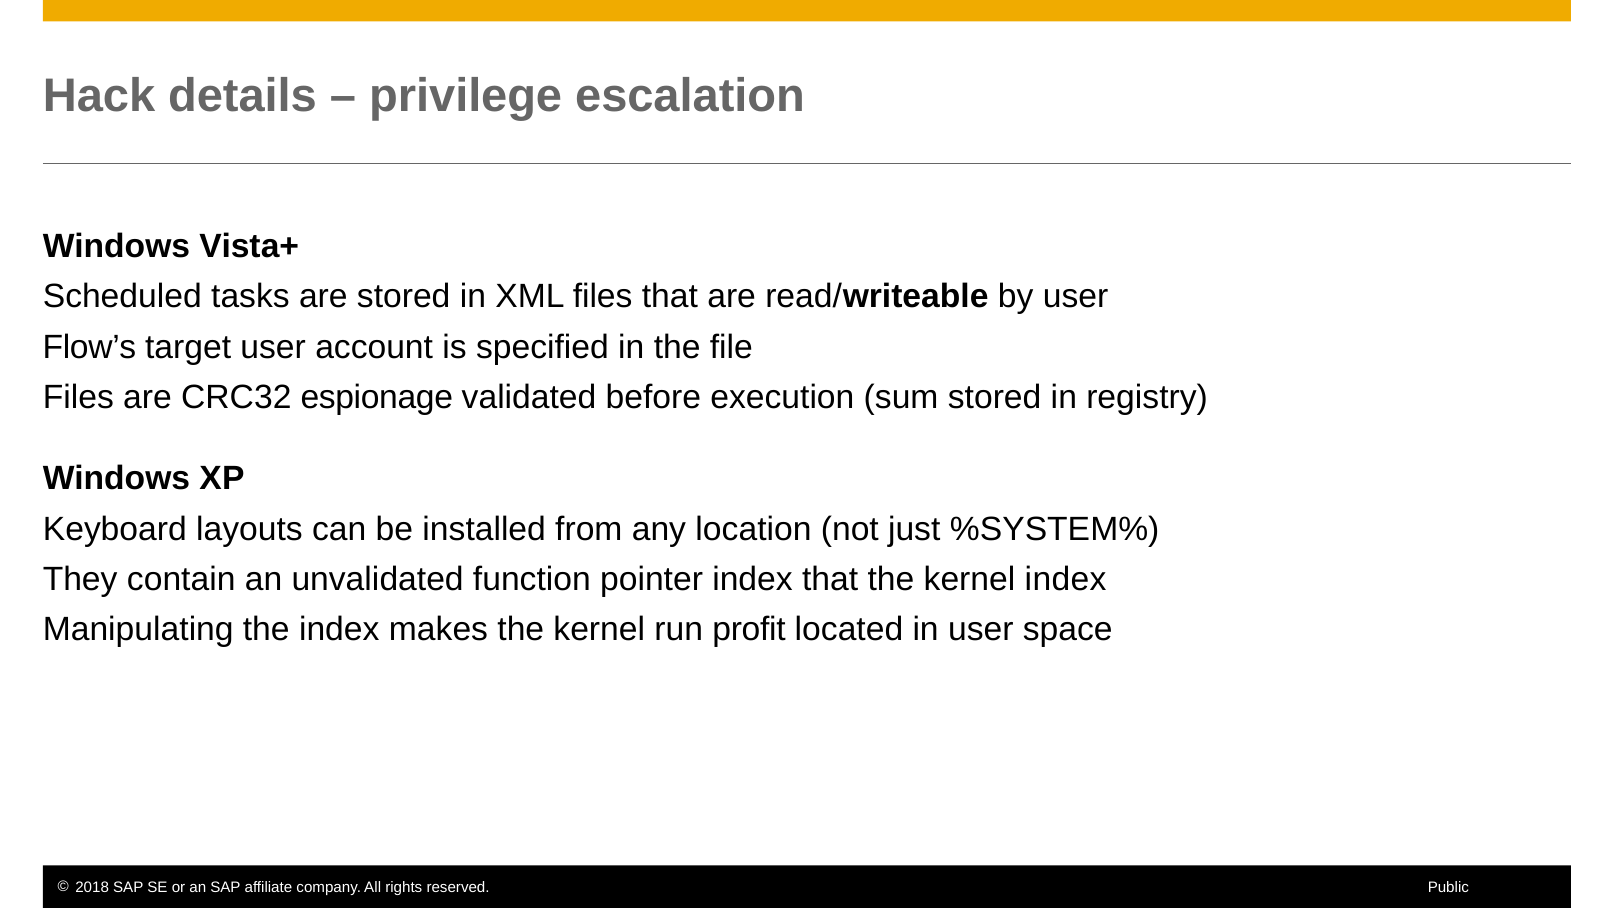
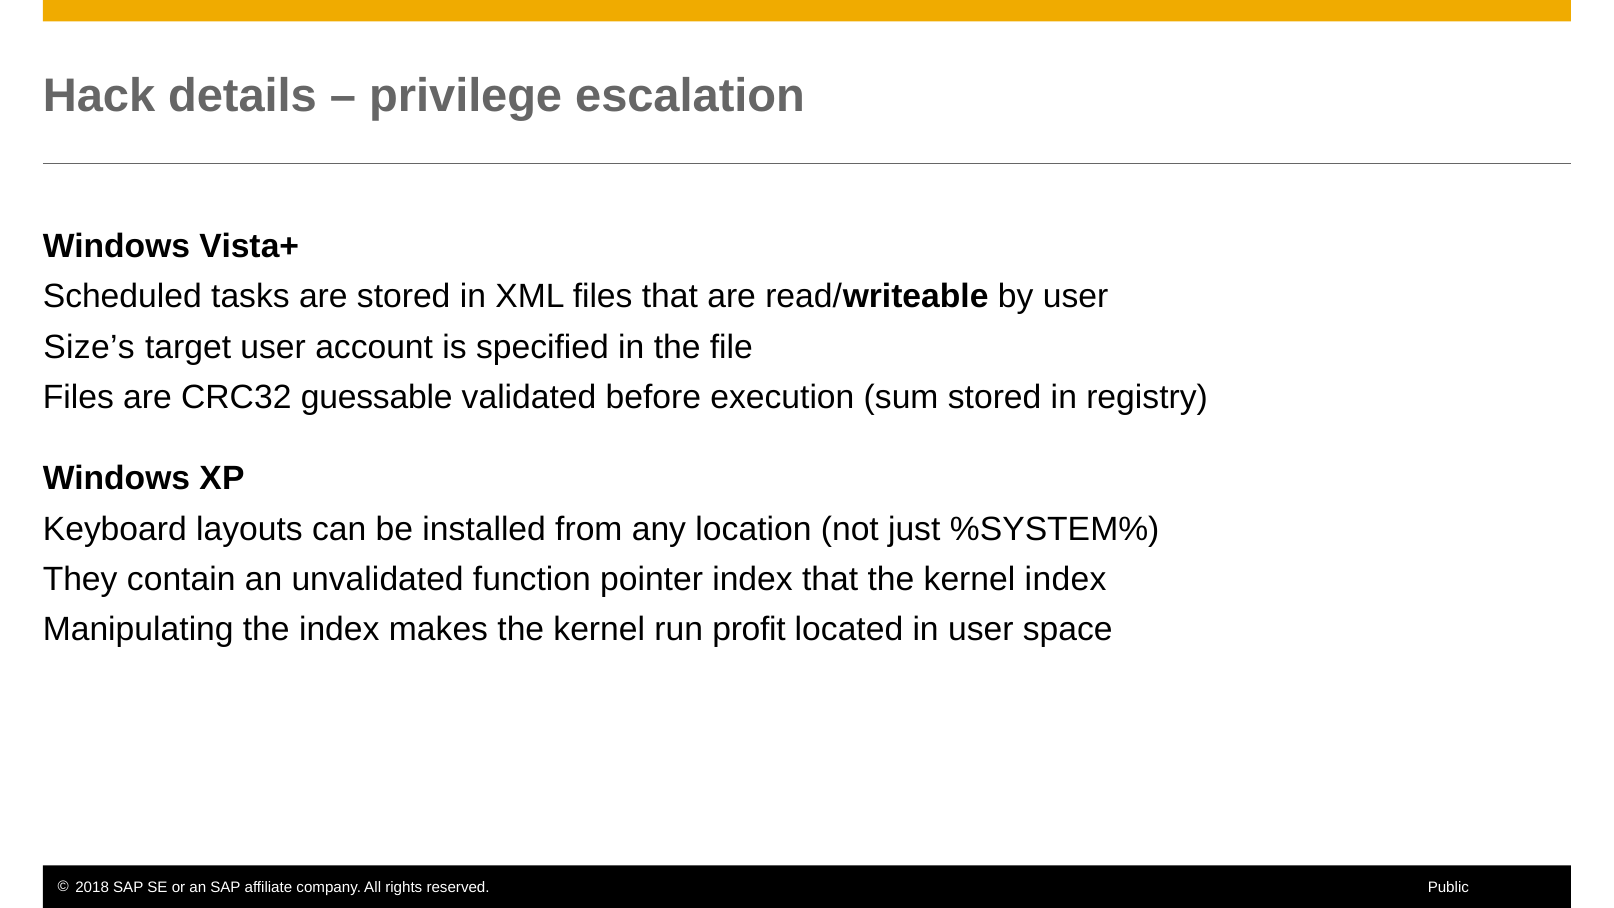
Flow’s: Flow’s -> Size’s (89, 347)
espionage: espionage -> guessable (377, 398)
